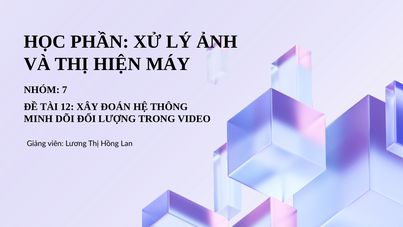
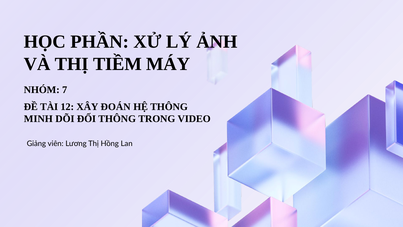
HIỆN: HIỆN -> TIỀM (117, 64)
ĐỐI LƯỢNG: LƯỢNG -> THÔNG (117, 119)
